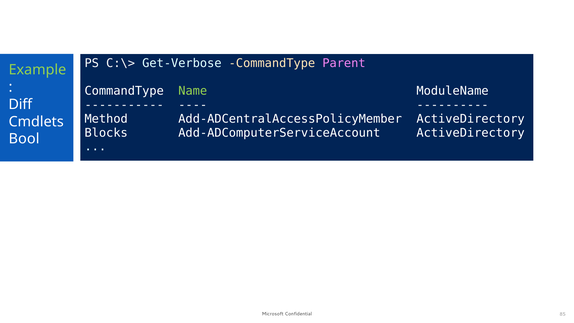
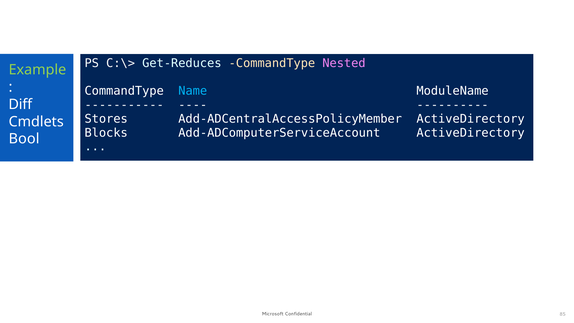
Get-Verbose: Get-Verbose -> Get-Reduces (182, 63)
Parent: Parent -> Nested (344, 63)
Name colour: light green -> light blue (193, 91)
Method: Method -> Stores (106, 119)
